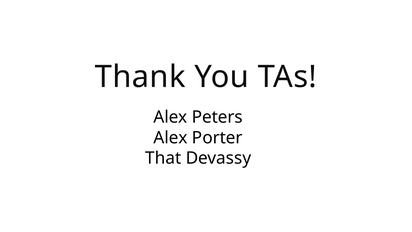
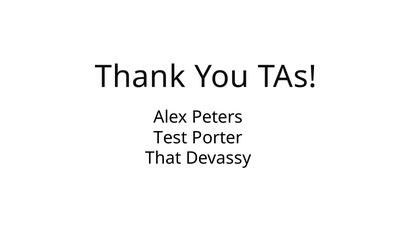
Alex: Alex -> Test (171, 138)
